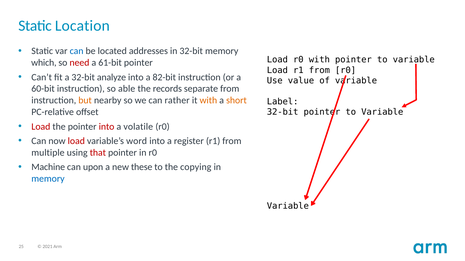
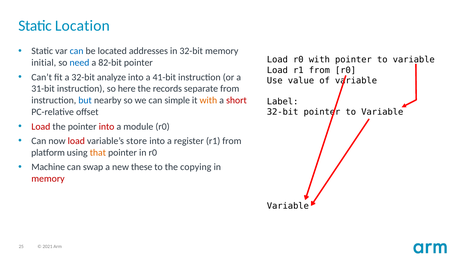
which: which -> initial (44, 63)
need colour: red -> blue (79, 63)
61-bit: 61-bit -> 82-bit (110, 63)
82-bit: 82-bit -> 41-bit (164, 77)
60-bit: 60-bit -> 31-bit (43, 89)
able: able -> here (127, 89)
but colour: orange -> blue (85, 101)
rather: rather -> simple (177, 101)
short colour: orange -> red (236, 101)
volatile: volatile -> module (138, 127)
word: word -> store (137, 141)
multiple: multiple -> platform (48, 153)
that colour: red -> orange (98, 153)
upon: upon -> swap (93, 167)
memory colour: blue -> red (48, 179)
